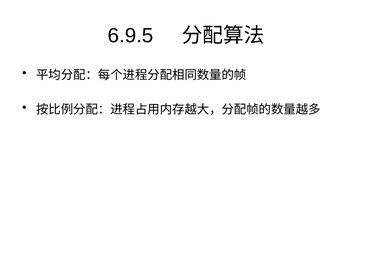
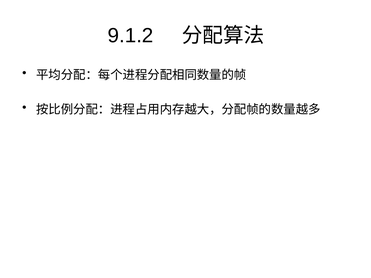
6.9.5: 6.9.5 -> 9.1.2 (131, 36)
